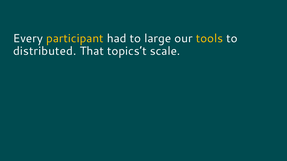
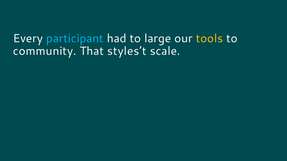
participant colour: yellow -> light blue (75, 39)
distributed: distributed -> community (45, 51)
topics’t: topics’t -> styles’t (127, 51)
